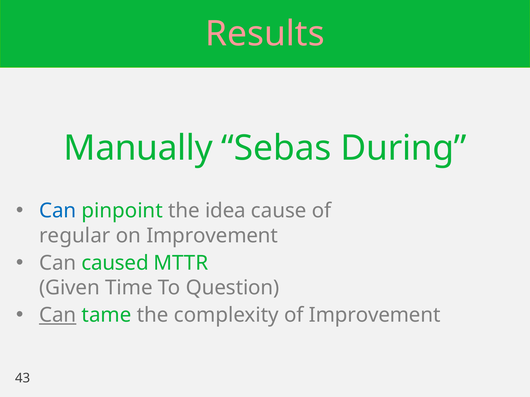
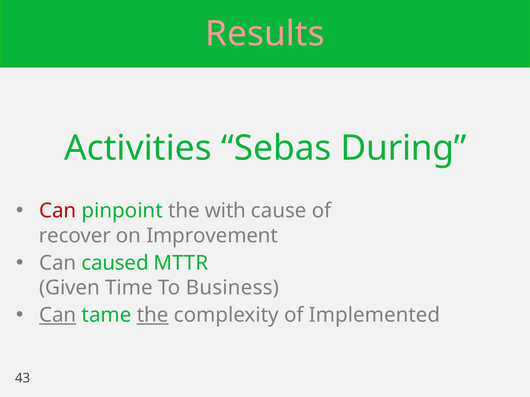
Manually: Manually -> Activities (138, 148)
Can colour: blue -> red (58, 211)
idea: idea -> with (226, 211)
regular: regular -> recover (75, 236)
Question: Question -> Business (232, 288)
the underline: none -> present (153, 316)
of Improvement: Improvement -> Implemented (375, 316)
